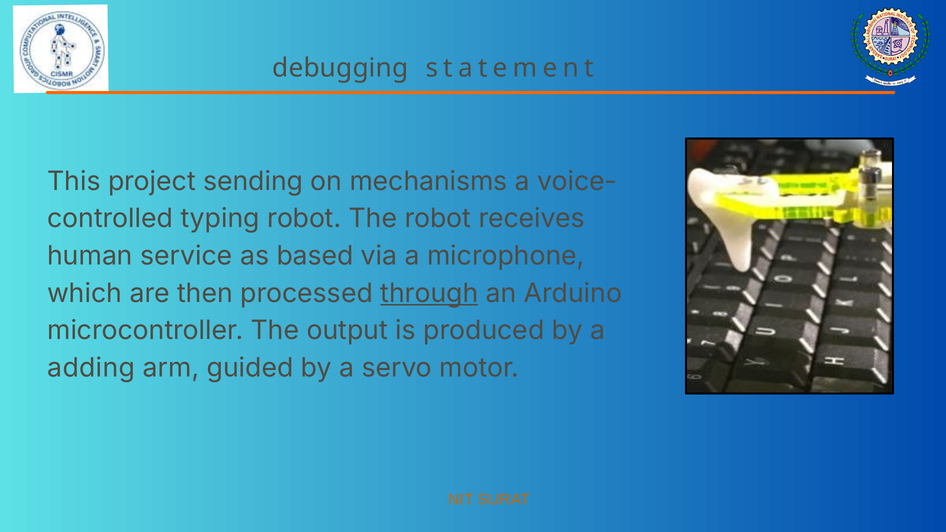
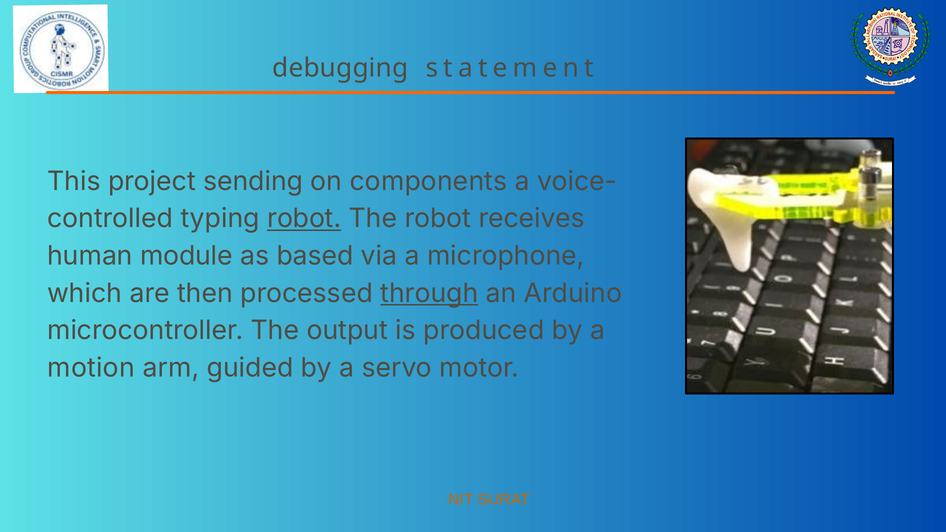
mechanisms: mechanisms -> components (428, 181)
robot underline: none -> present (304, 219)
service: service -> module (186, 256)
adding: adding -> motion (91, 368)
